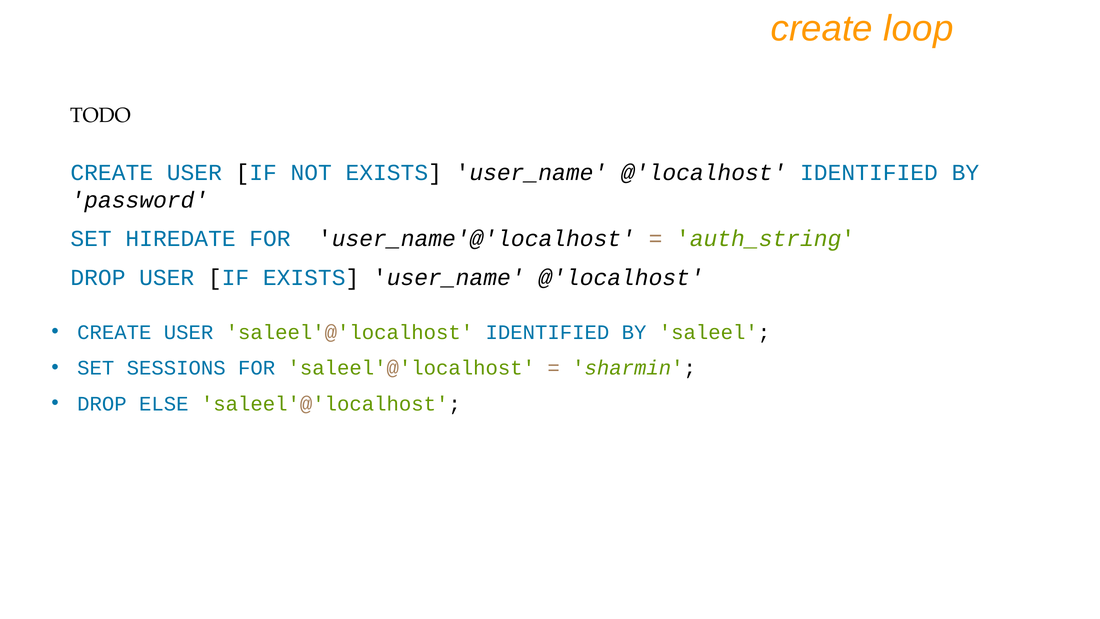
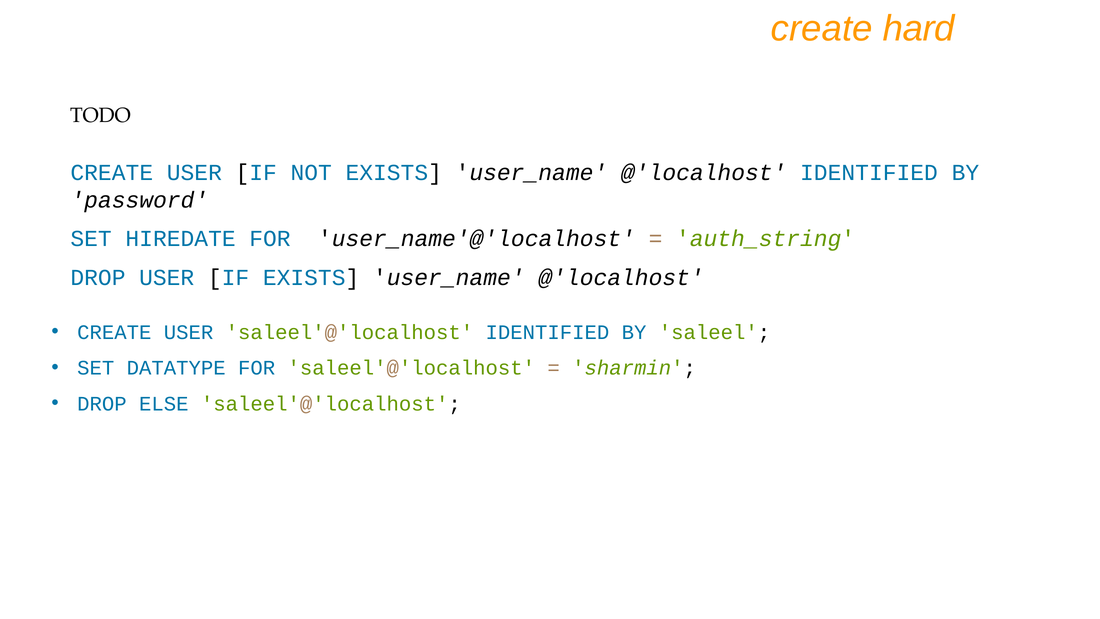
loop: loop -> hard (919, 29)
SESSIONS: SESSIONS -> DATATYPE (176, 368)
